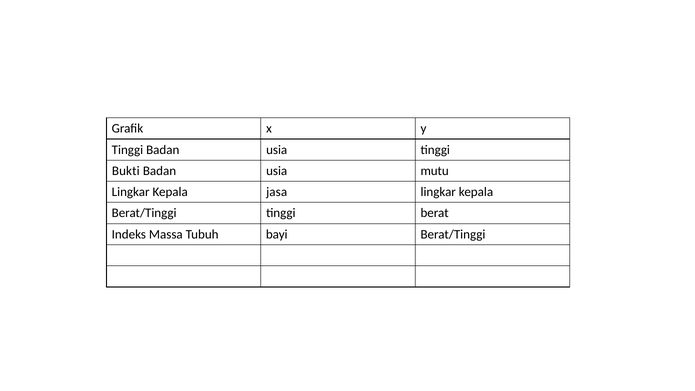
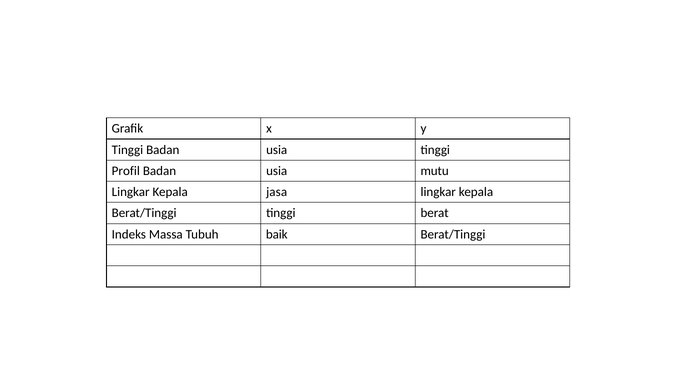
Bukti: Bukti -> Profil (126, 171)
bayi: bayi -> baik (277, 234)
